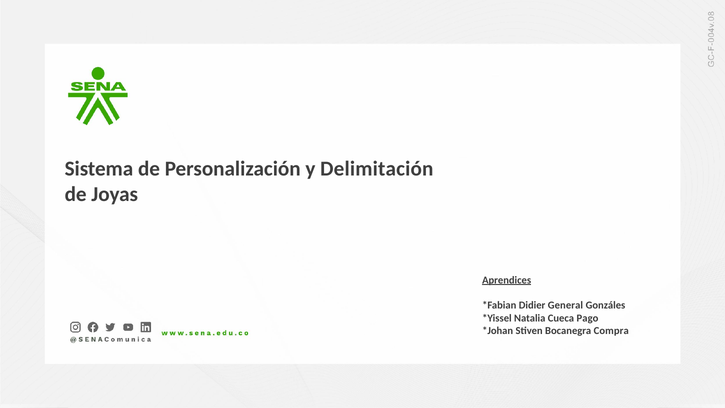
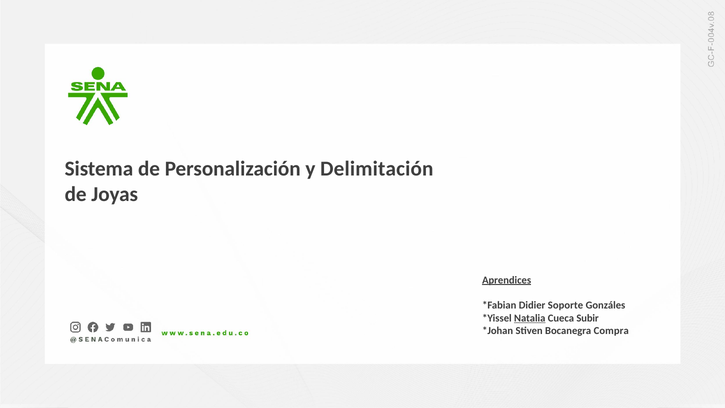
General: General -> Soporte (565, 305)
Natalia underline: none -> present (530, 318)
Pago: Pago -> Subir (588, 318)
